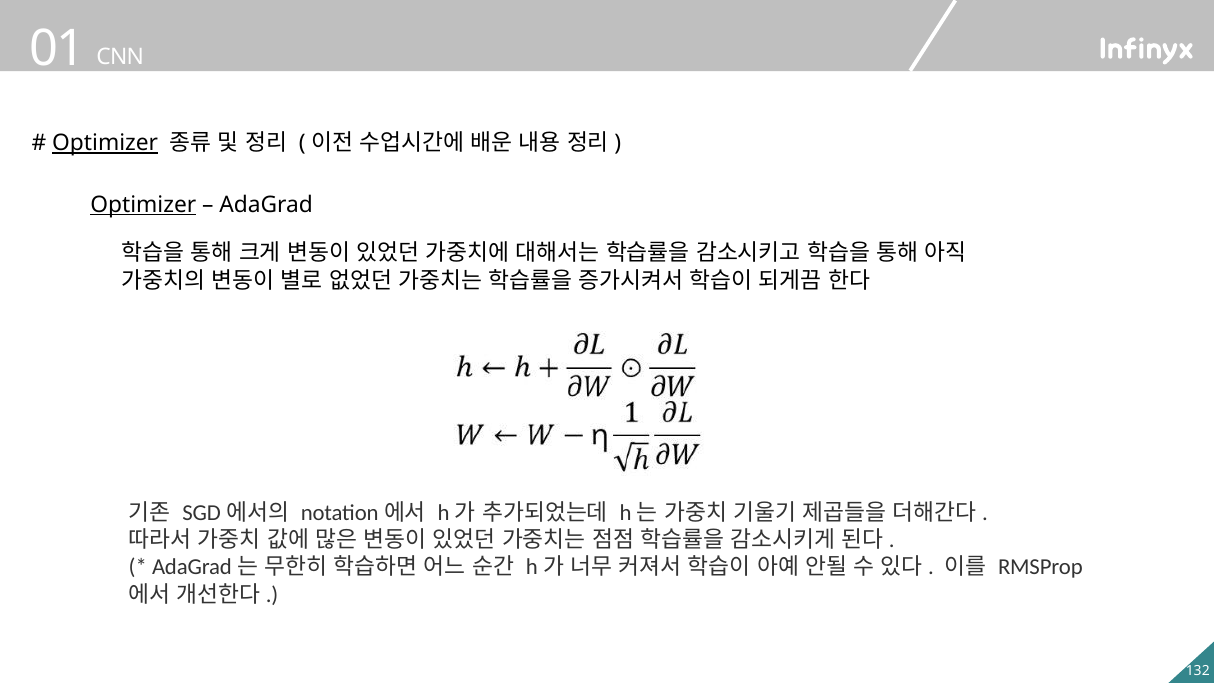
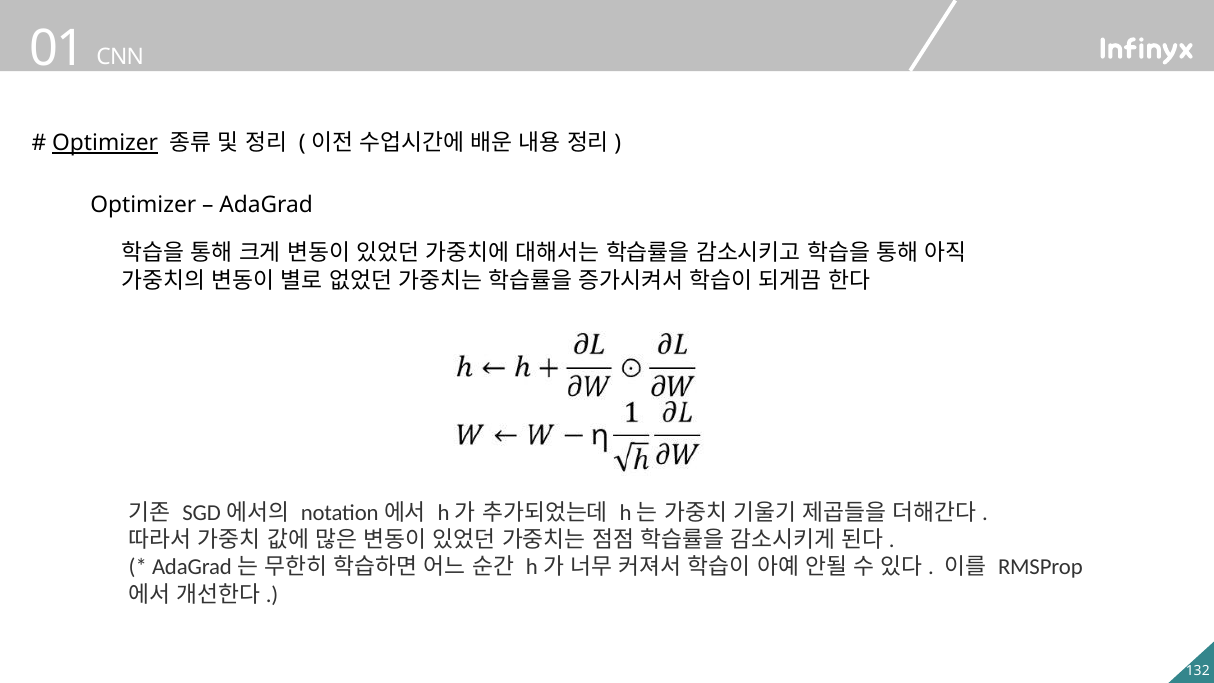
Optimizer underline: present -> none (143, 205)
